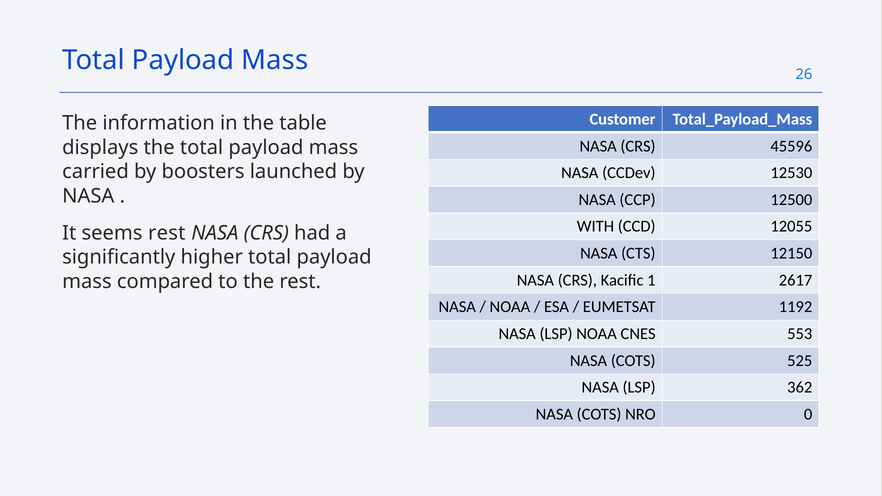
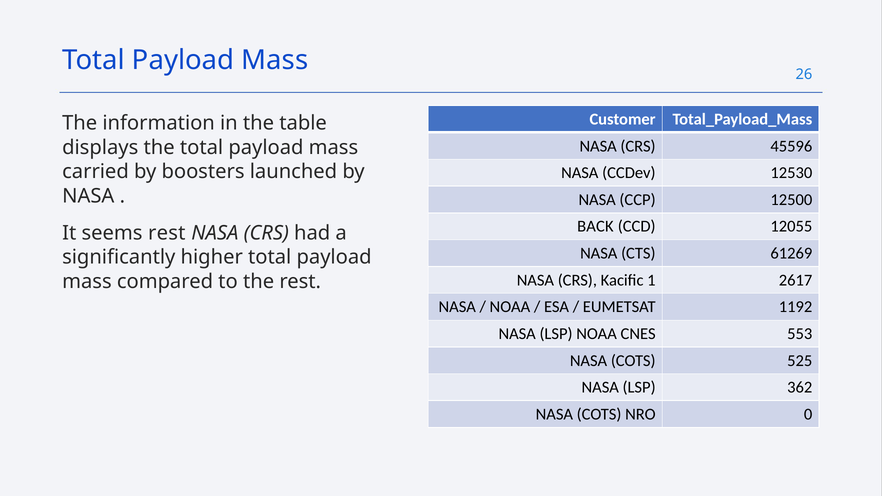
WITH: WITH -> BACK (595, 227)
12150: 12150 -> 61269 (791, 253)
